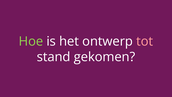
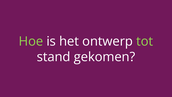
tot colour: pink -> light green (145, 41)
